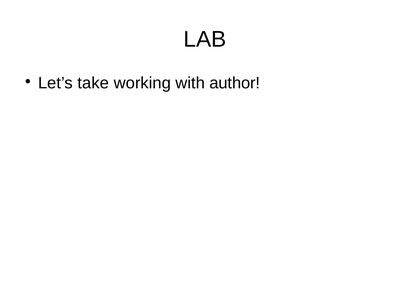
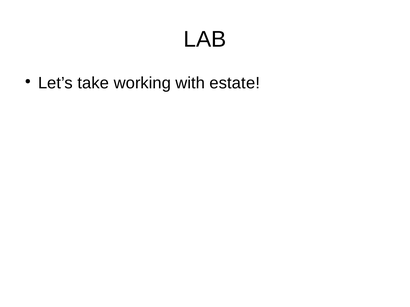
author: author -> estate (235, 83)
